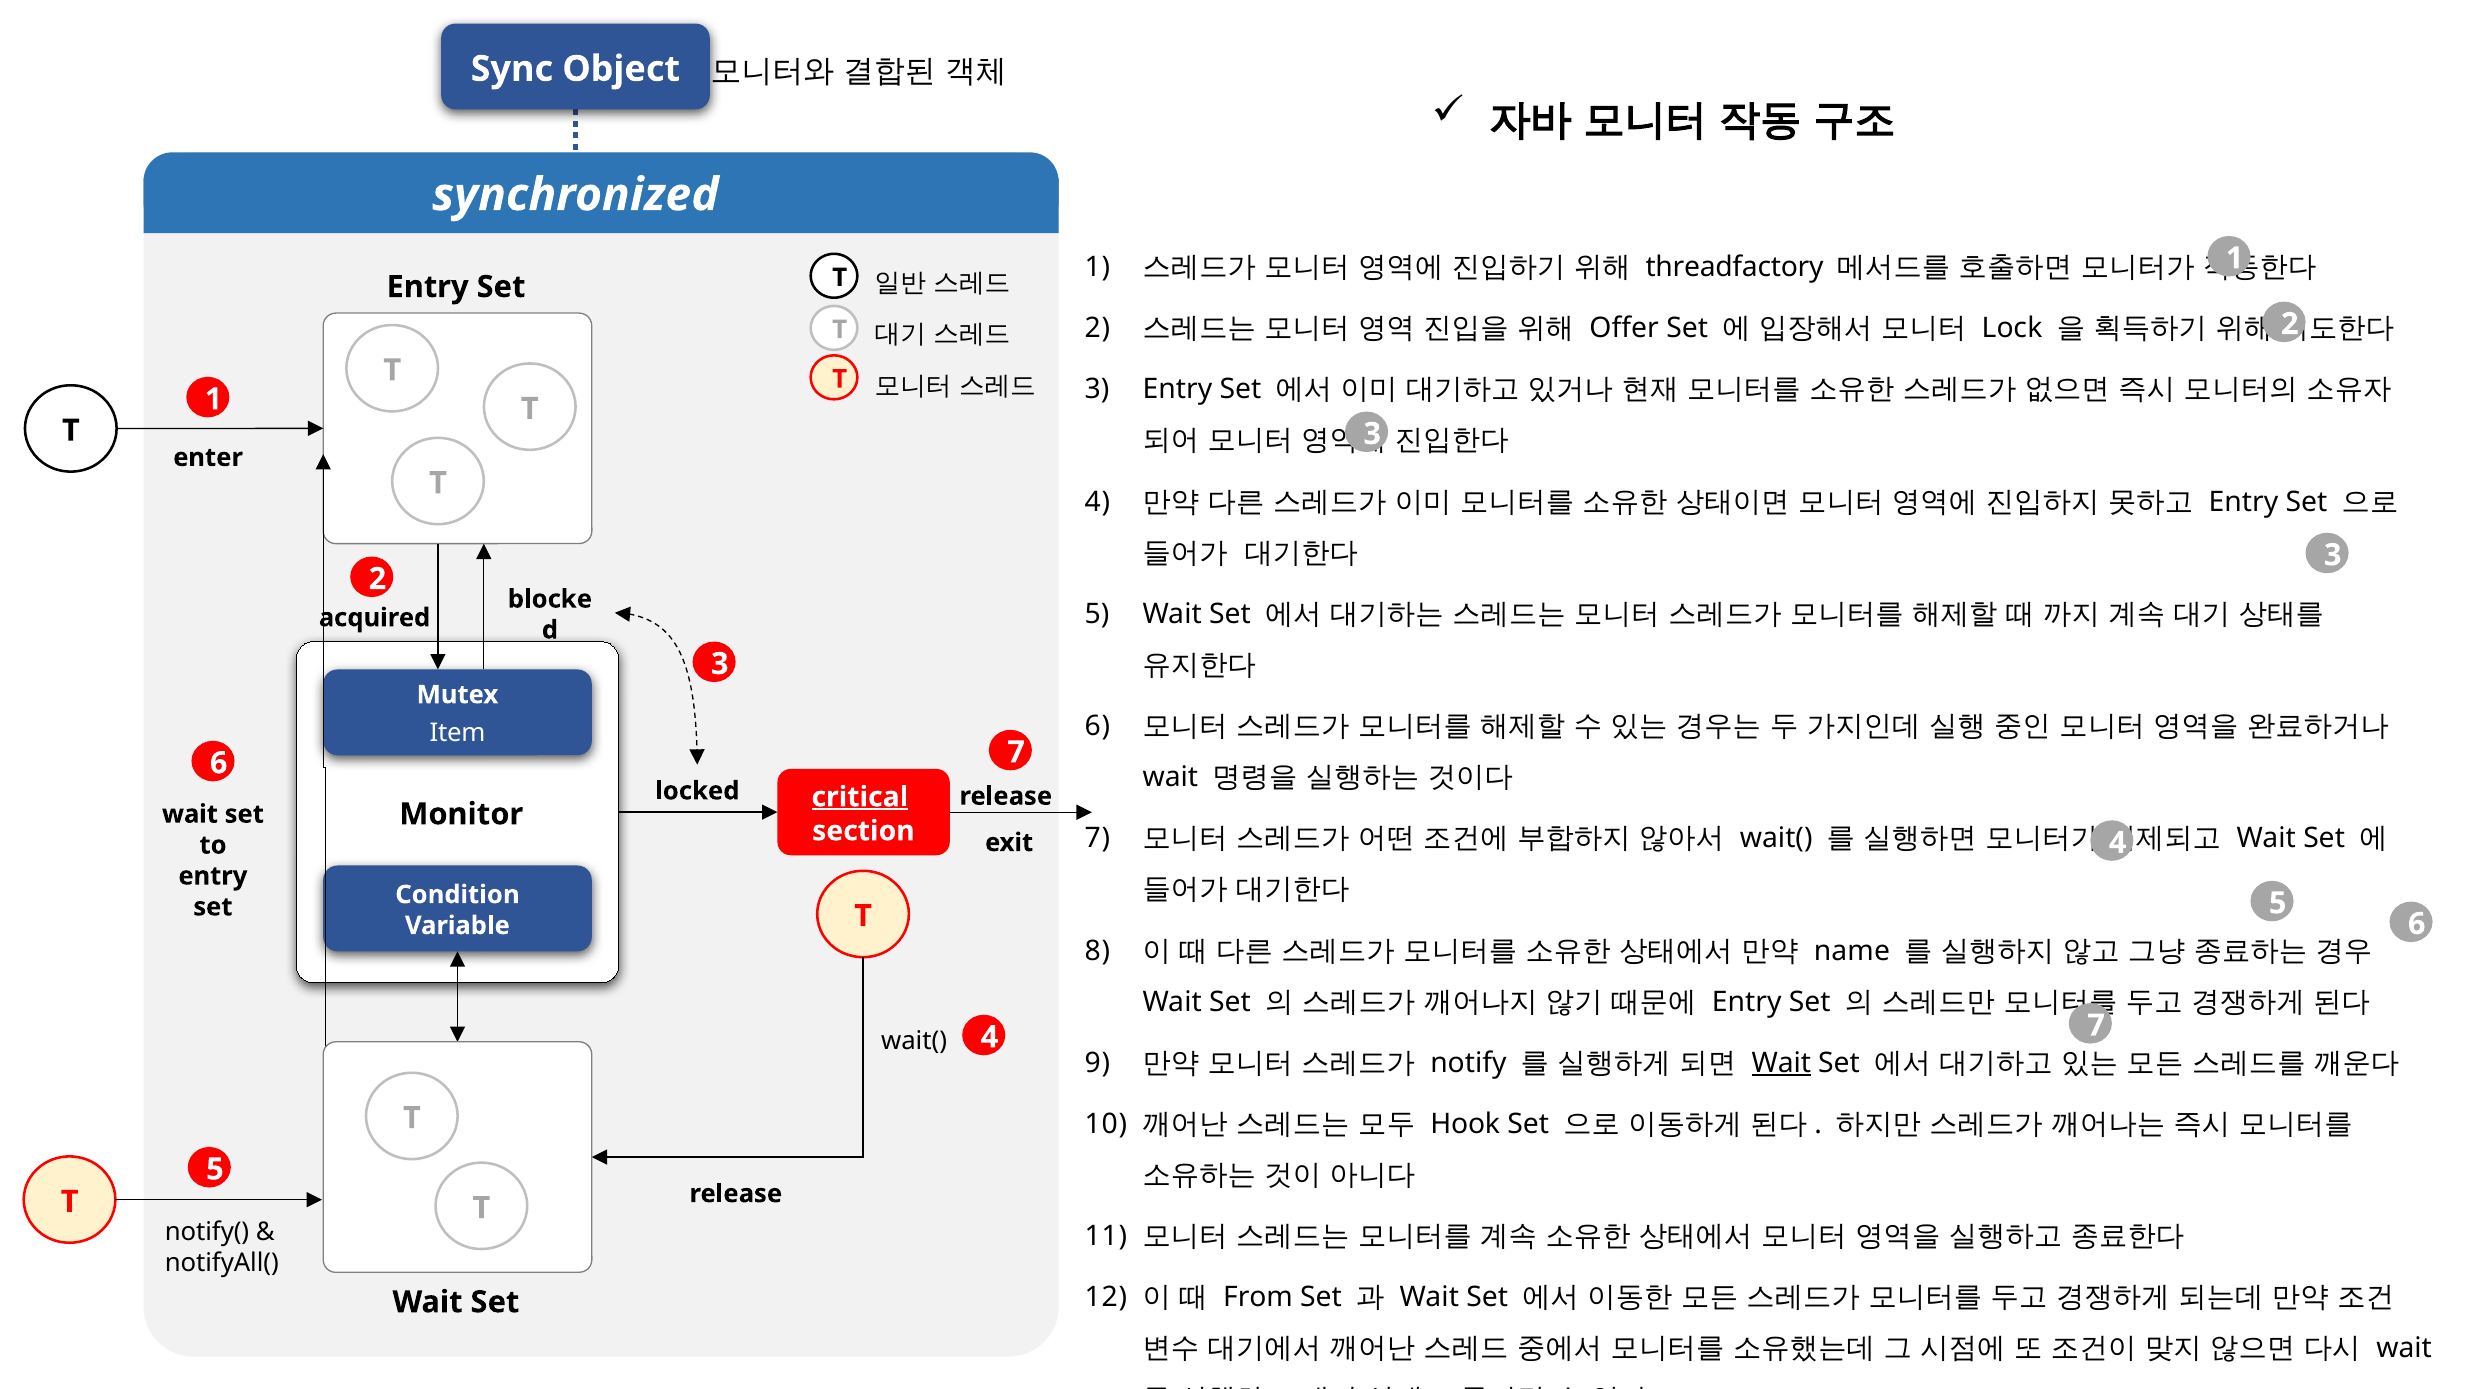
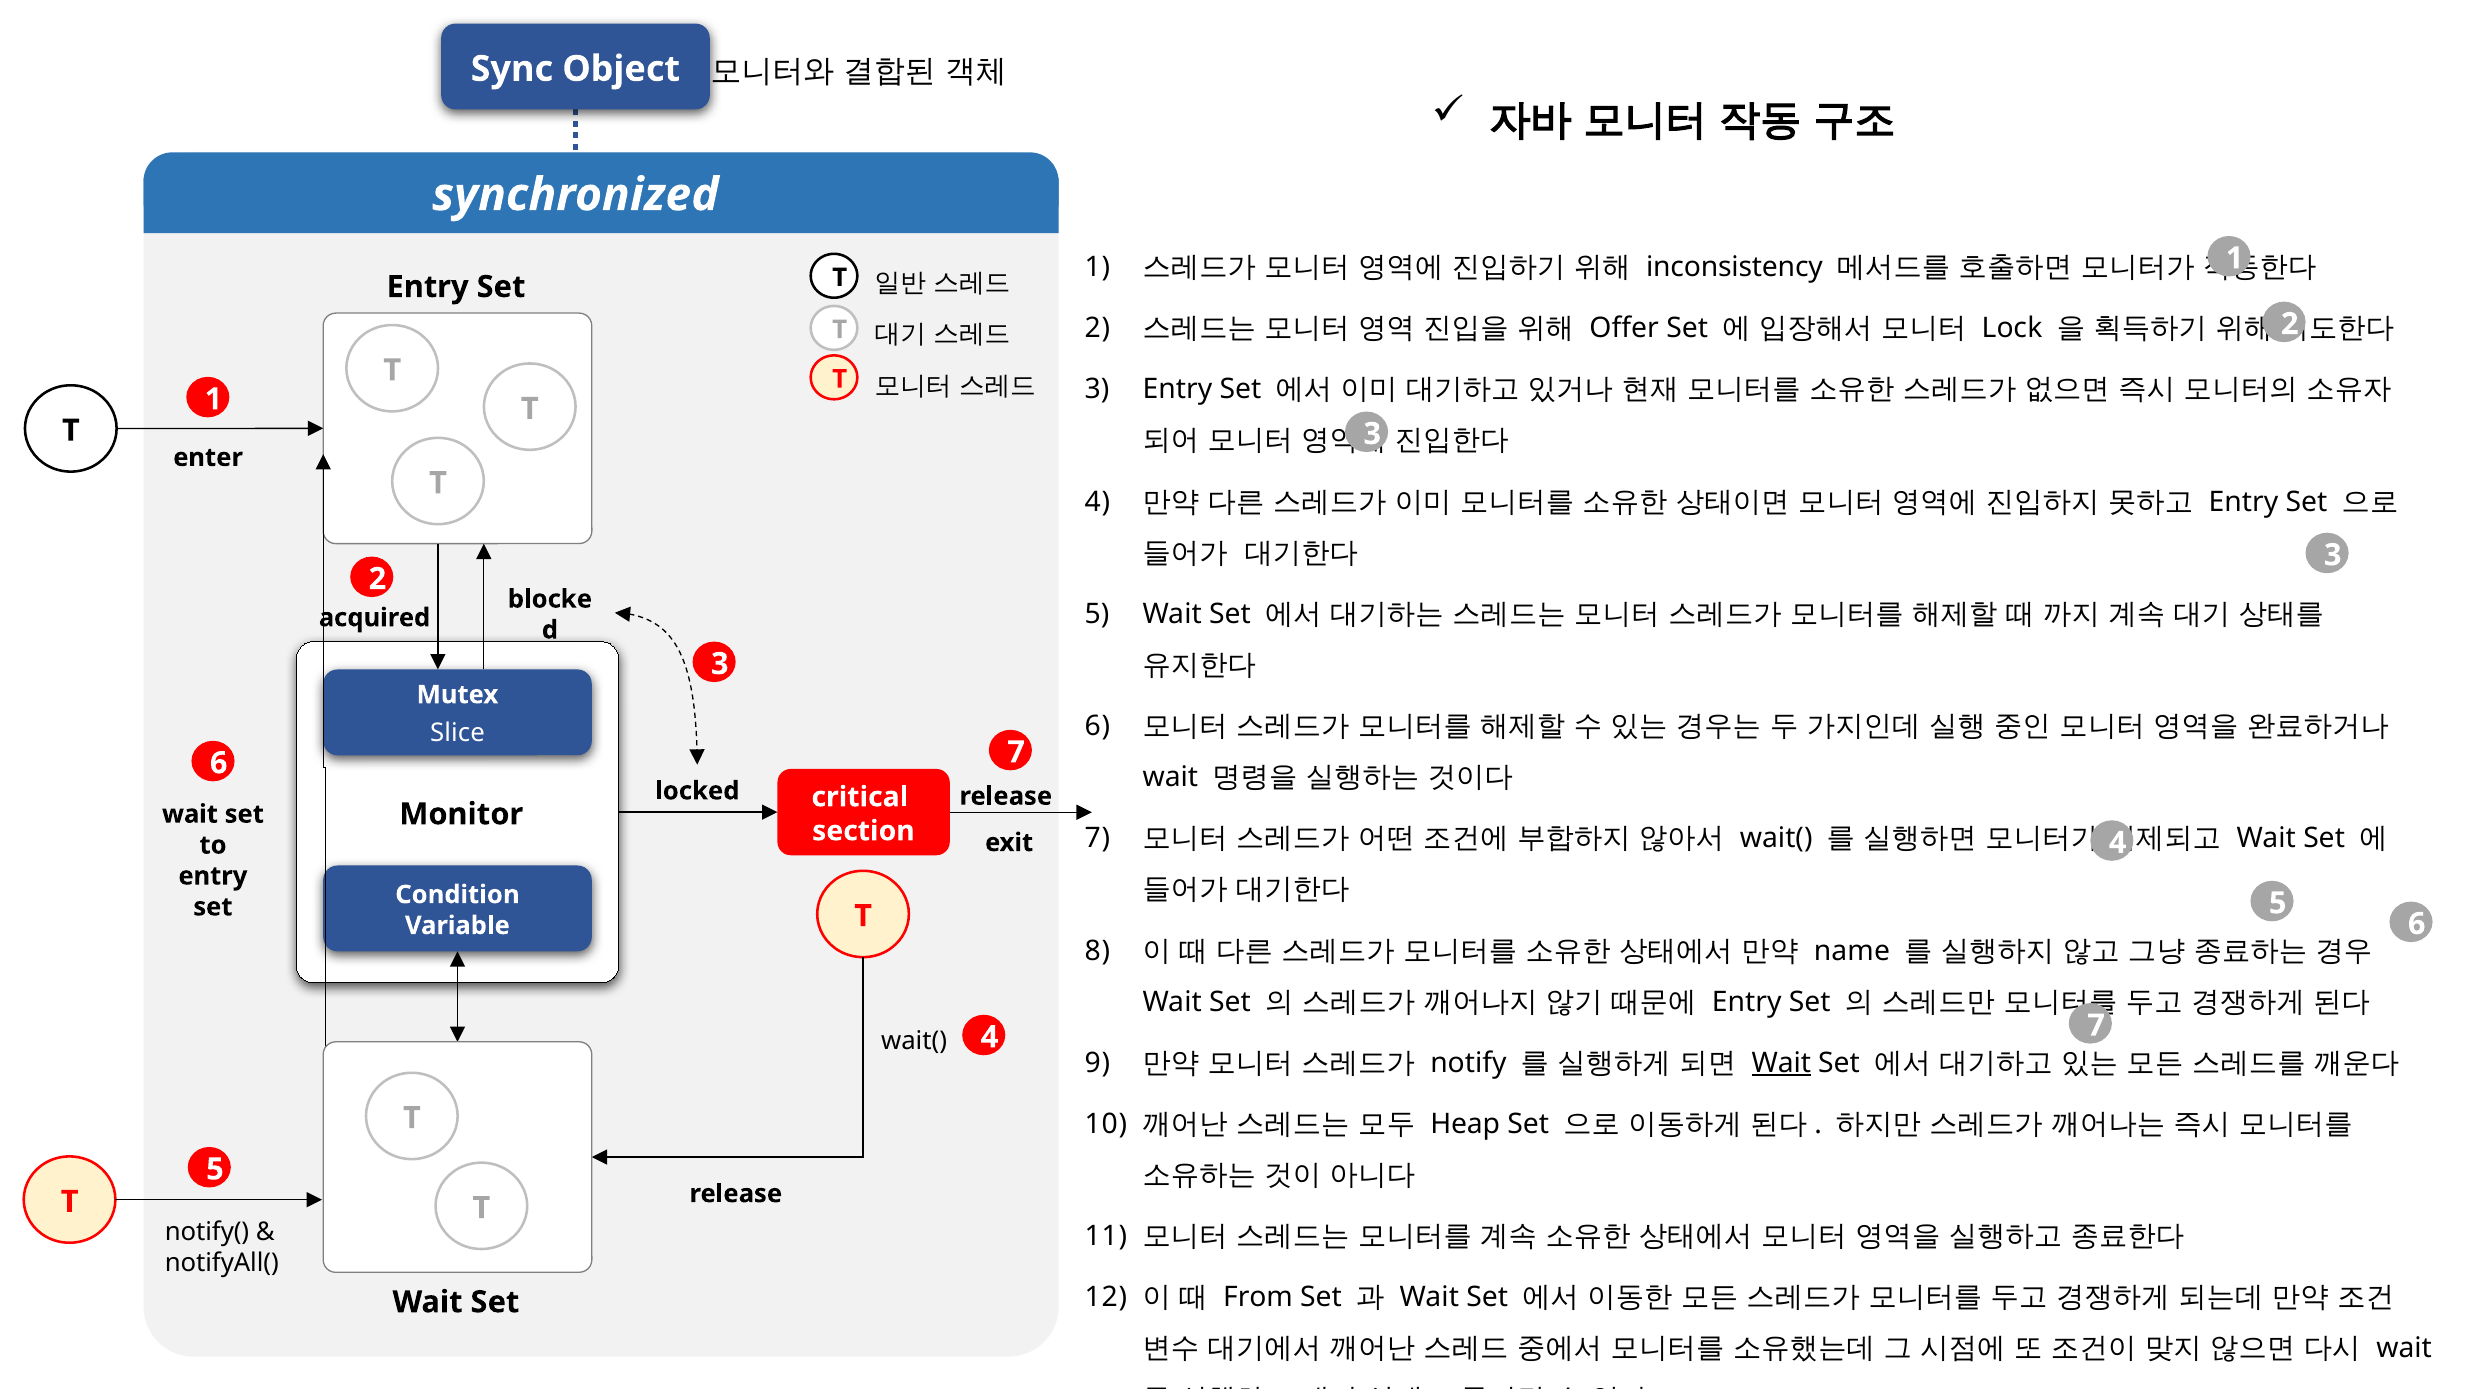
threadfactory: threadfactory -> inconsistency (1734, 267)
Item: Item -> Slice (457, 734)
critical underline: present -> none (860, 797)
Hook: Hook -> Heap (1465, 1124)
